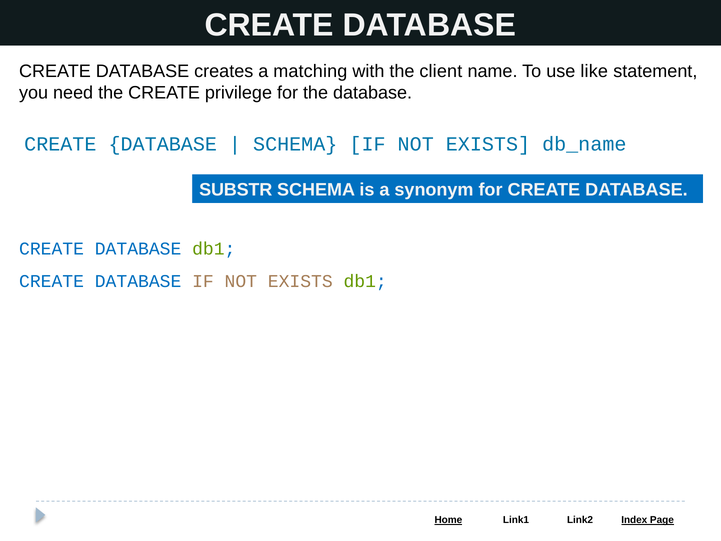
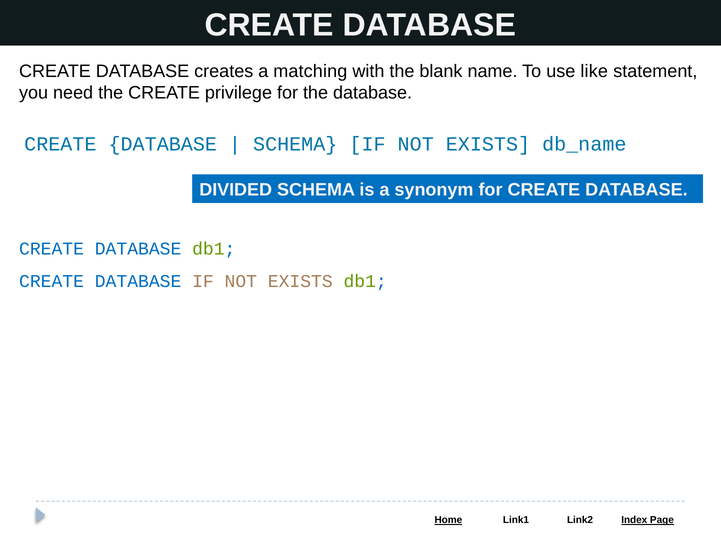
client: client -> blank (441, 71)
SUBSTR: SUBSTR -> DIVIDED (236, 190)
